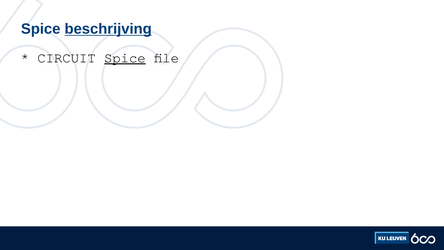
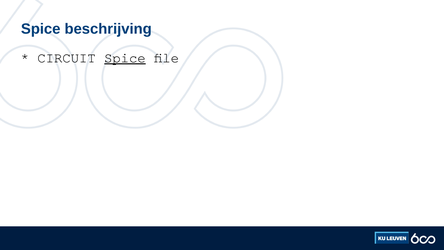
beschrijving underline: present -> none (108, 29)
